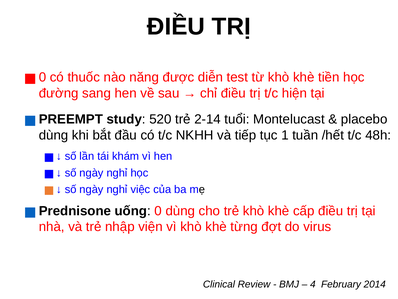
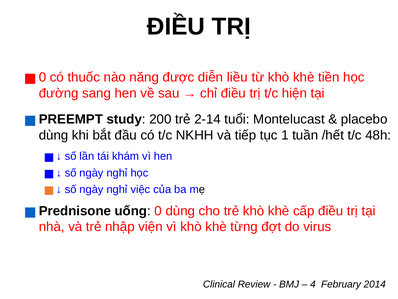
test: test -> liều (237, 77)
520: 520 -> 200 (160, 119)
